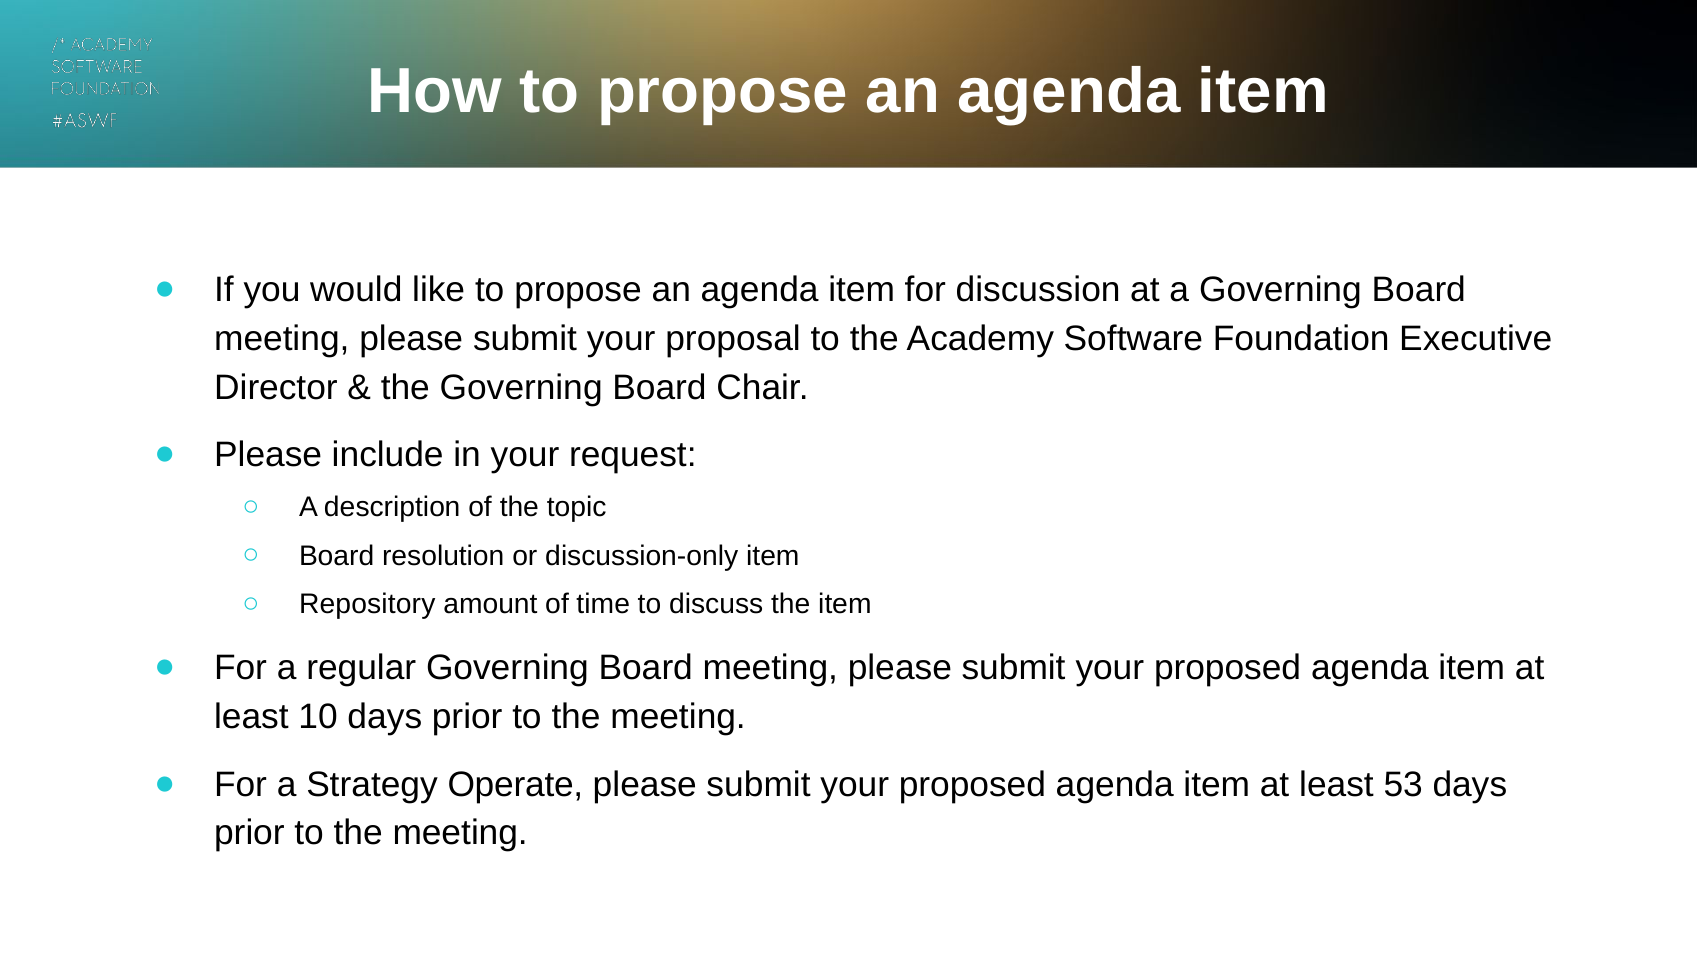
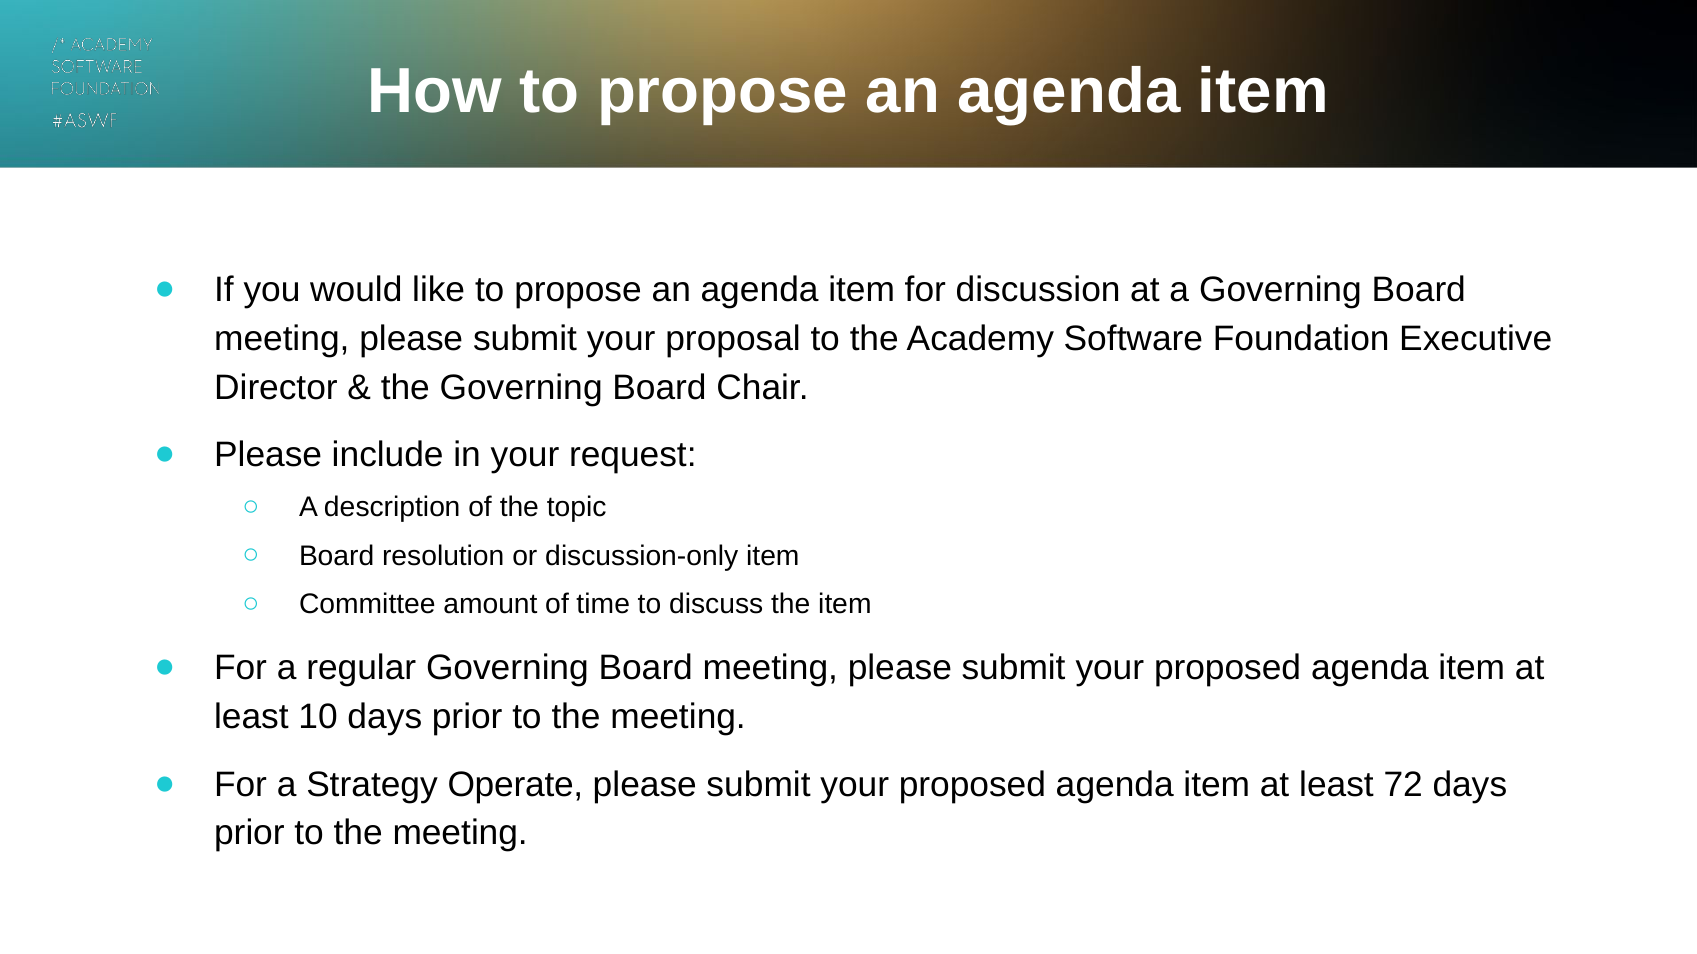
Repository: Repository -> Committee (367, 605)
53: 53 -> 72 (1403, 785)
